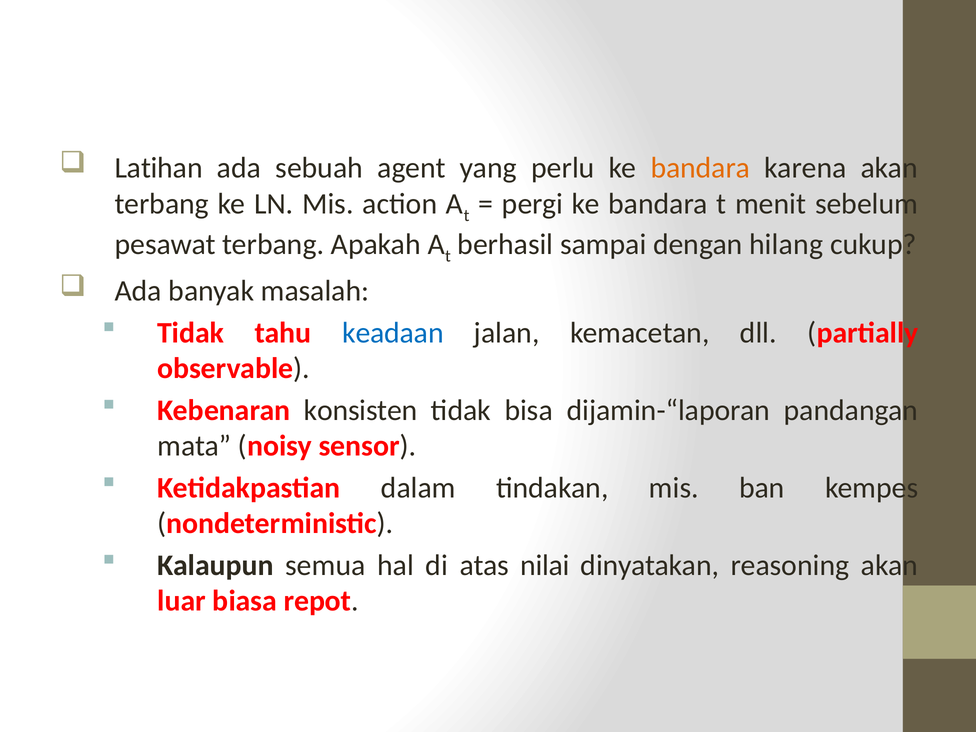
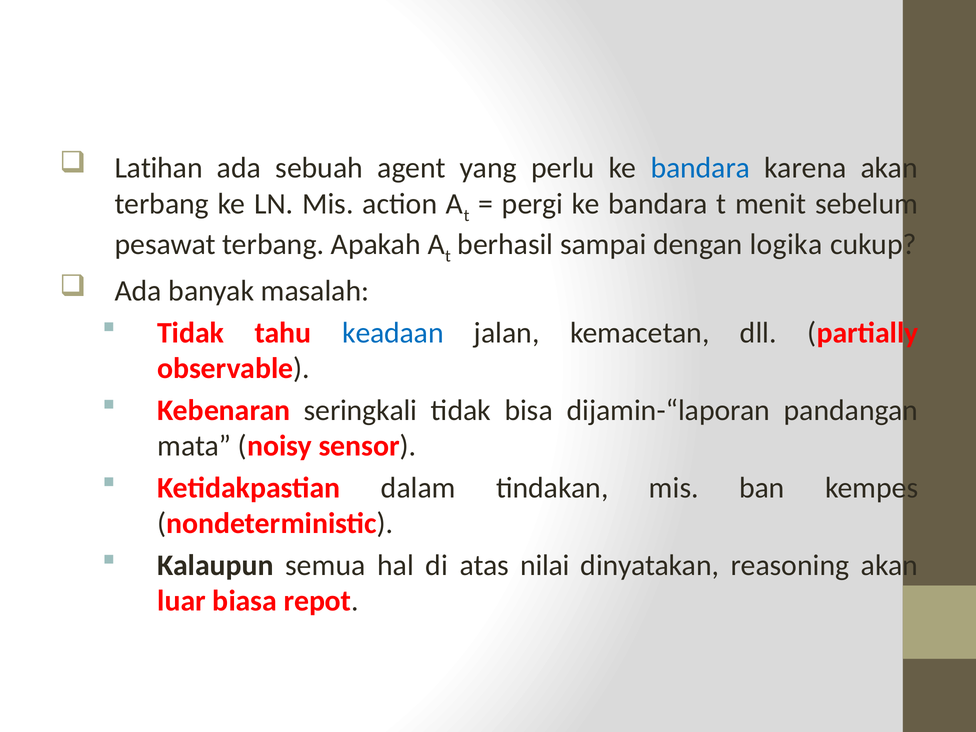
bandara colour: orange -> blue (700, 168)
hilang: hilang -> logika (786, 244)
konsisten: konsisten -> seringkali (361, 410)
